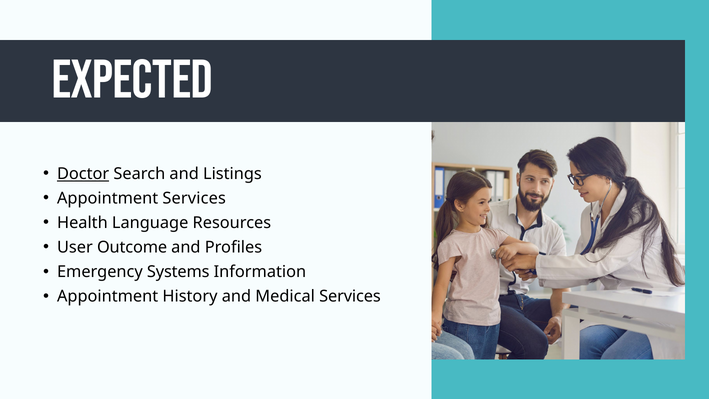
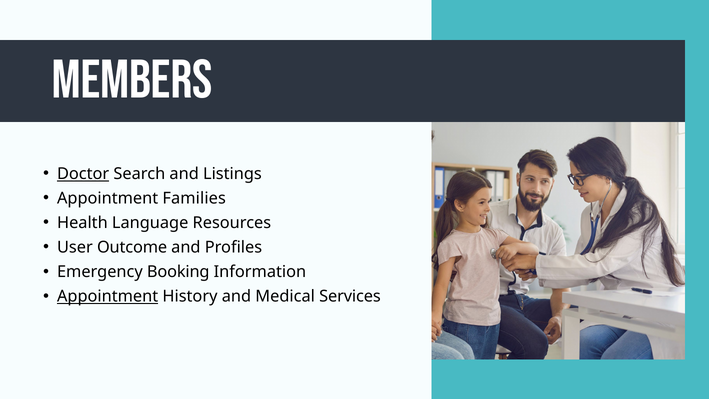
EXPECTED: EXPECTED -> MEMBERS (132, 80)
Appointment Services: Services -> Families (194, 198)
Systems: Systems -> Booking (178, 272)
Appointment underline: none -> present (108, 296)
